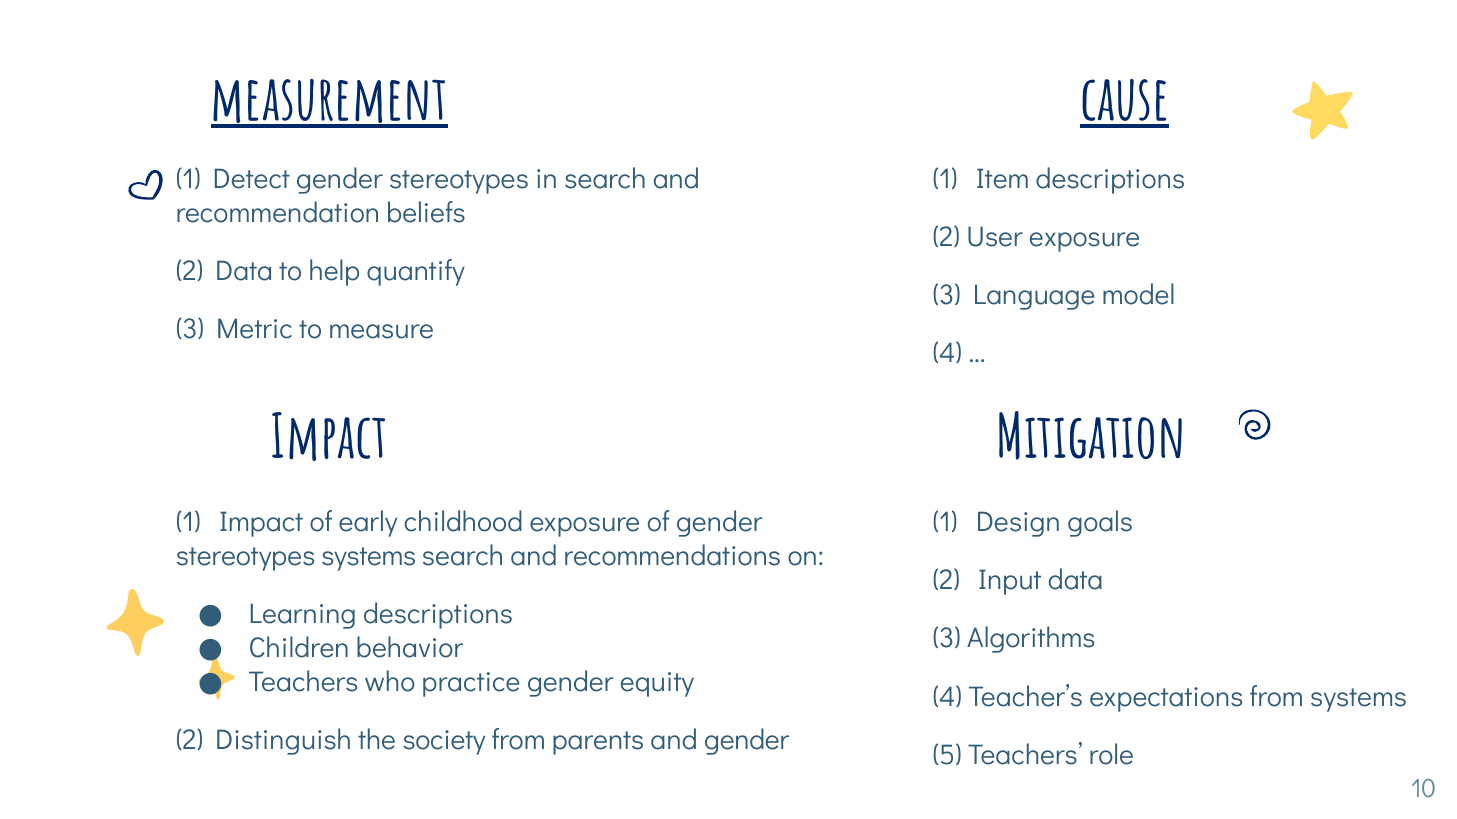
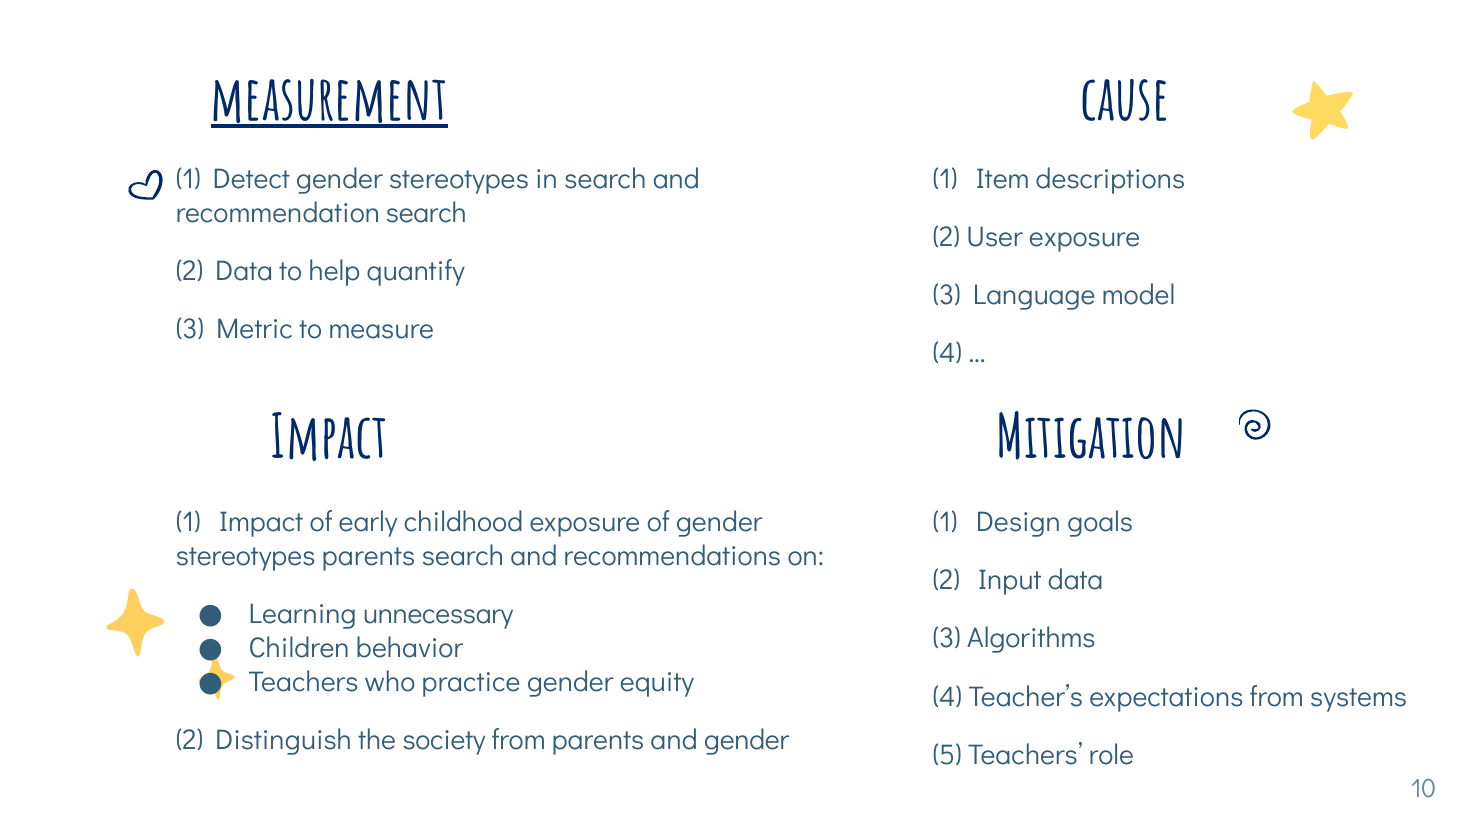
cause underline: present -> none (1125, 100)
recommendation beliefs: beliefs -> search (426, 213)
stereotypes systems: systems -> parents (369, 556)
Learning descriptions: descriptions -> unnecessary (438, 615)
